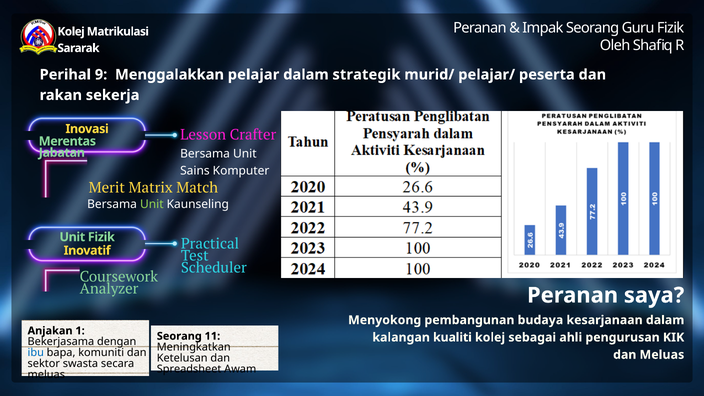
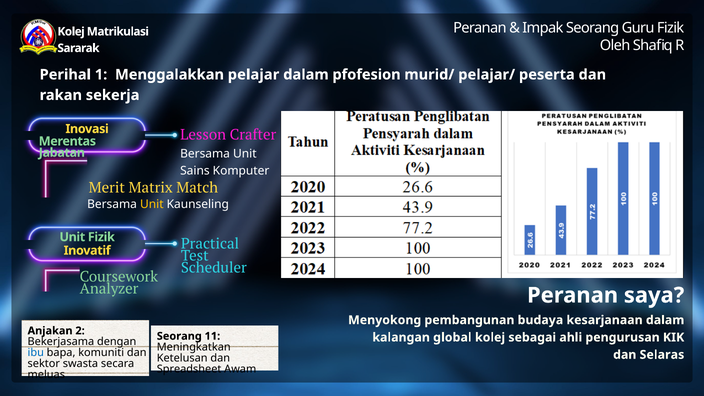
9: 9 -> 1 (101, 75)
strategik: strategik -> pfofesion (367, 75)
Unit colour: light green -> yellow (152, 204)
1: 1 -> 2 (80, 331)
kualiti: kualiti -> global (452, 337)
dan Meluas: Meluas -> Selaras (662, 355)
